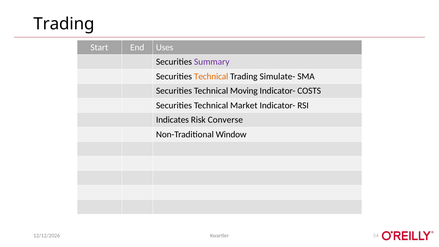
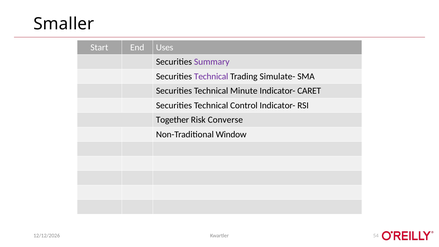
Trading: Trading -> Smaller (64, 24)
Technical colour: orange -> purple (211, 76)
Moving: Moving -> Minute (244, 91)
COSTS: COSTS -> CARET (309, 91)
Market: Market -> Control (244, 105)
Indicates: Indicates -> Together (172, 120)
